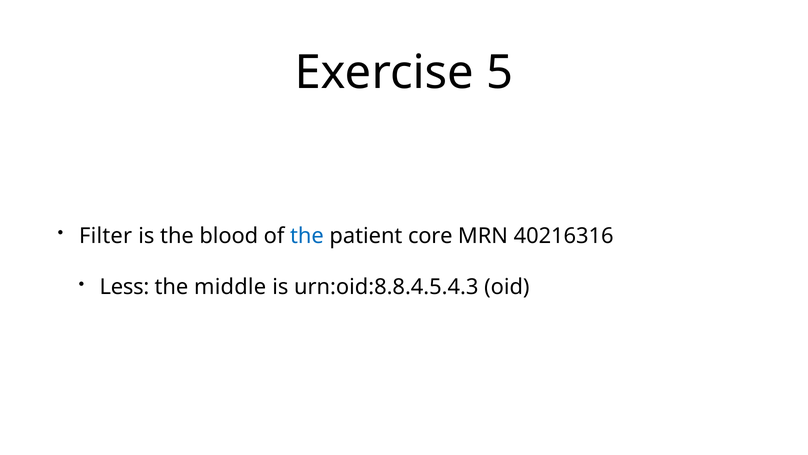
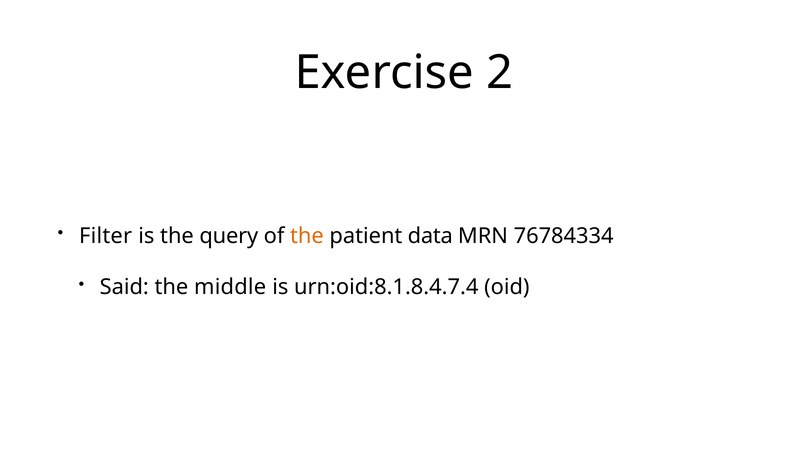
5: 5 -> 2 (500, 73)
blood: blood -> query (229, 236)
the colour: blue -> orange (307, 236)
core: core -> data (430, 236)
40216316: 40216316 -> 76784334 (564, 236)
Less: Less -> Said (124, 287)
urn:oid:8.8.4.5.4.3: urn:oid:8.8.4.5.4.3 -> urn:oid:8.1.8.4.7.4 (386, 287)
